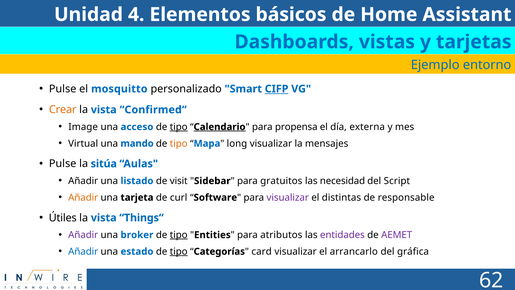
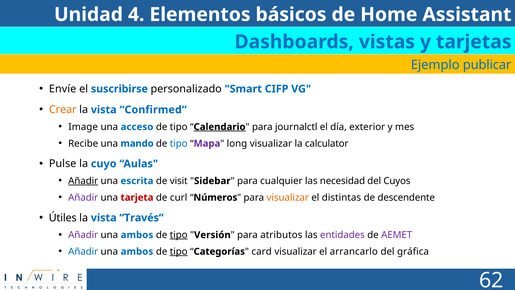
entorno: entorno -> publicar (487, 65)
Pulse: Pulse -> Envíe (63, 89)
mosquitto: mosquitto -> suscribirse (119, 89)
CIFP underline: present -> none (277, 89)
tipo underline: present -> none (179, 127)
propensa: propensa -> journalctl (296, 127)
externa: externa -> exterior (367, 127)
Virtual: Virtual -> Recibe (83, 143)
tipo colour: orange -> blue (179, 143)
Mapa colour: blue -> purple (207, 143)
mensajes: mensajes -> calculator (327, 143)
sitúa: sitúa -> cuyo (104, 164)
Añadir underline: none -> present (83, 181)
listado: listado -> escrita (137, 181)
gratuitos: gratuitos -> cualquier (281, 181)
Script: Script -> Cuyos (397, 181)
Añadir colour: orange -> purple (83, 197)
tarjeta colour: black -> red (137, 197)
Software: Software -> Números (215, 197)
visualizar colour: purple -> orange (288, 197)
responsable: responsable -> descendente (406, 197)
Things“: Things“ -> Través“ (141, 218)
broker: broker -> ambos (137, 235)
Entities: Entities -> Versión (212, 235)
estado: estado -> ambos (137, 251)
